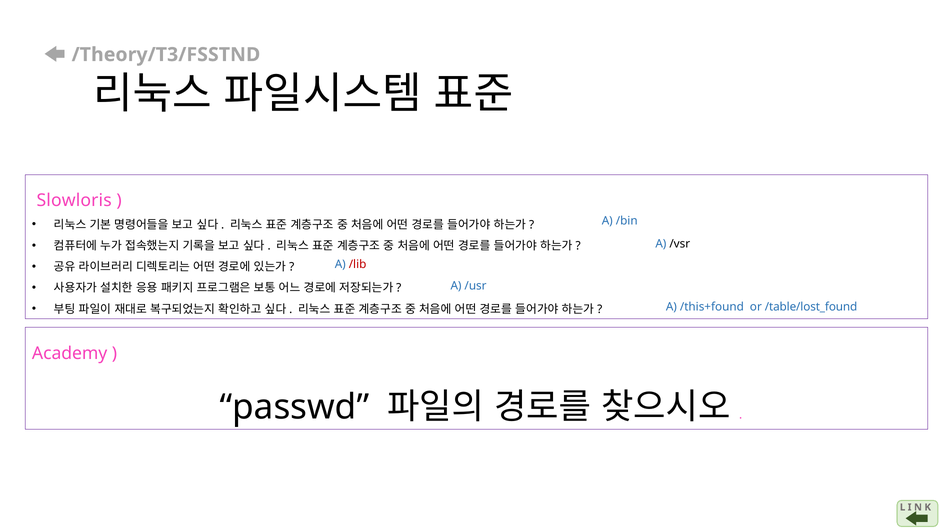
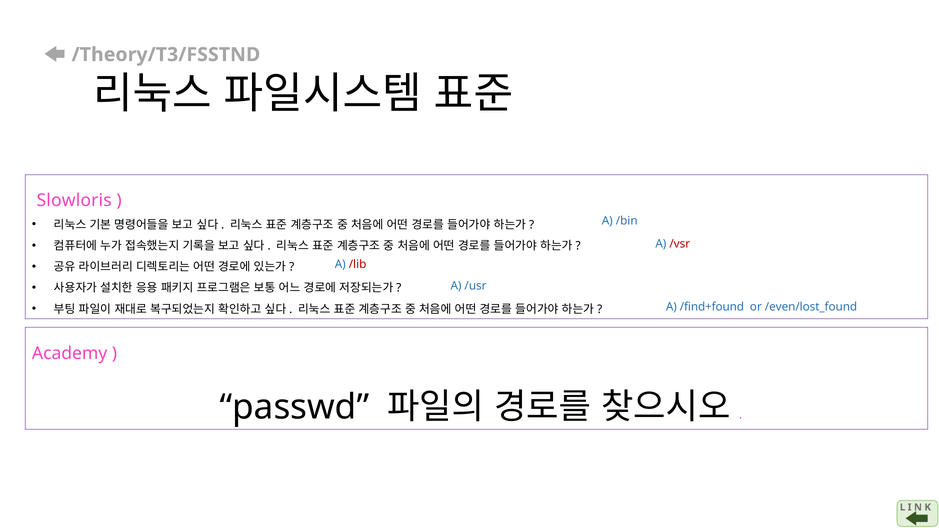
/vsr colour: black -> red (680, 244)
/this+found: /this+found -> /find+found (712, 307)
/table/lost_found: /table/lost_found -> /even/lost_found (811, 307)
